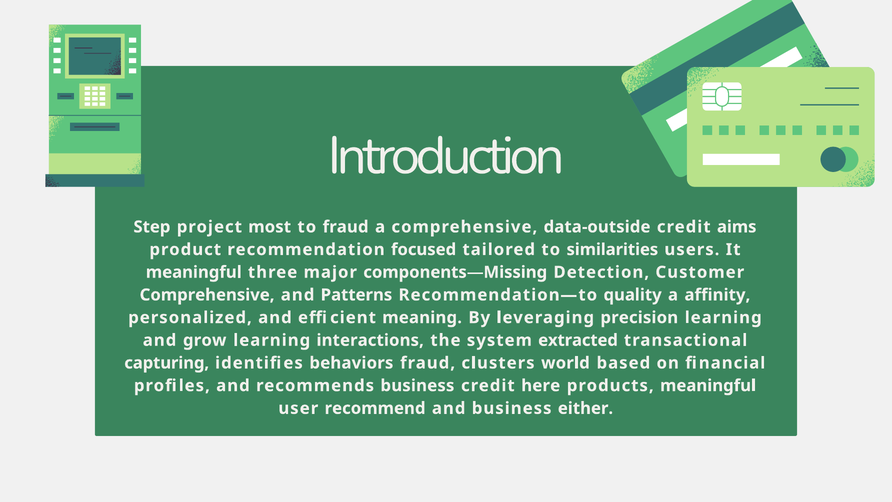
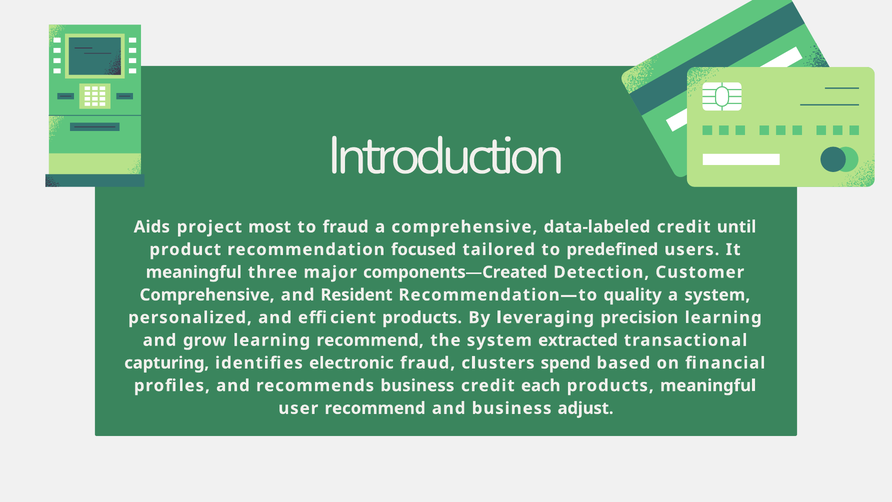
Step: Step -> Aids (152, 227)
data-outside: data-outside -> data-labeled (597, 227)
aims: aims -> until (737, 227)
similarities: similarities -> predefined (612, 249)
components—Missing: components—Missing -> components—Created (455, 272)
Patterns: Patterns -> Resident (357, 295)
a affinity: affinity -> system (717, 295)
efficient meaning: meaning -> products (422, 317)
learning interactions: interactions -> recommend (370, 340)
behaviors: behaviors -> electronic (351, 363)
world: world -> spend (566, 363)
here: here -> each (541, 385)
either: either -> adjust (586, 408)
